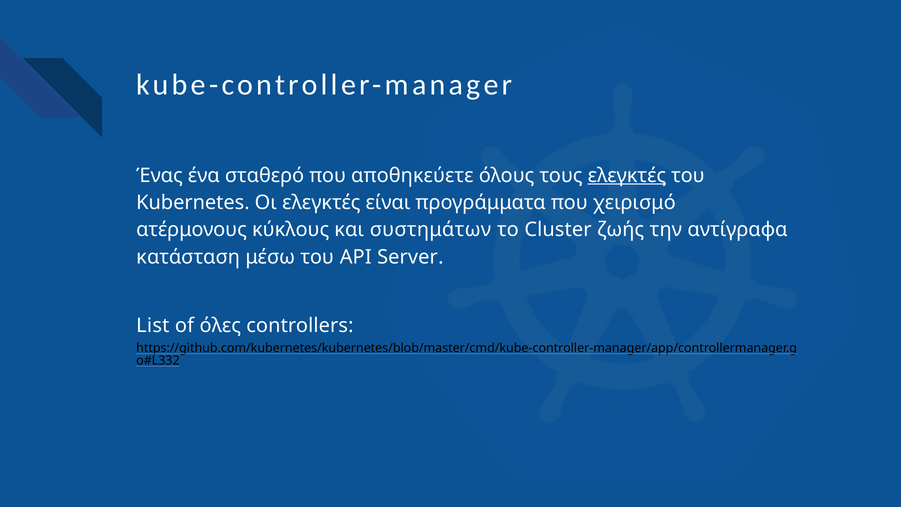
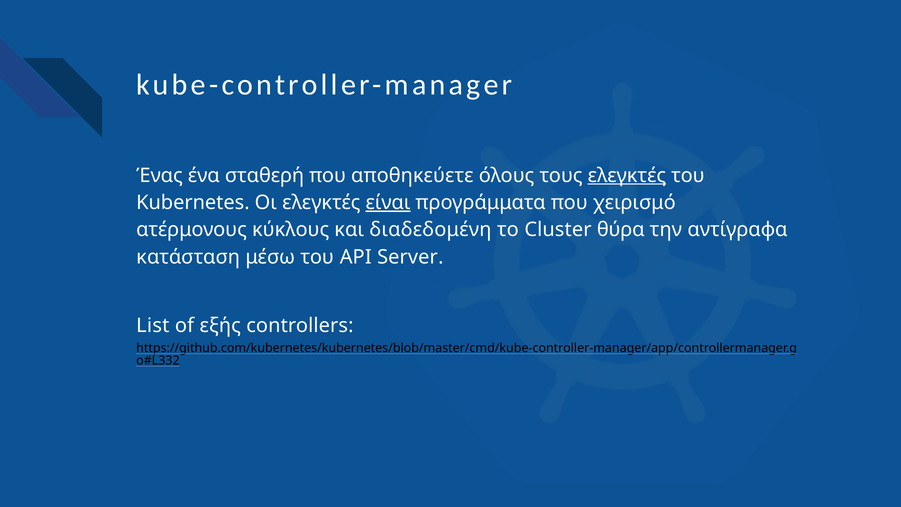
σταθερό: σταθερό -> σταθερή (265, 175)
είναι underline: none -> present (388, 203)
συστημάτων: συστημάτων -> διαδεδομένη (430, 230)
ζωής: ζωής -> θύρα (621, 230)
όλες: όλες -> εξής (220, 326)
